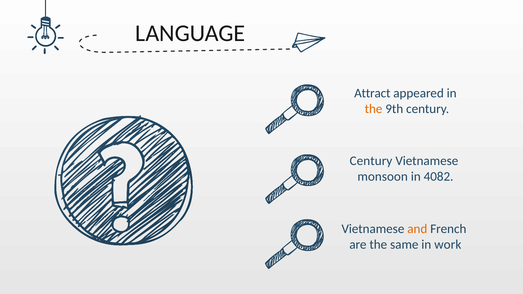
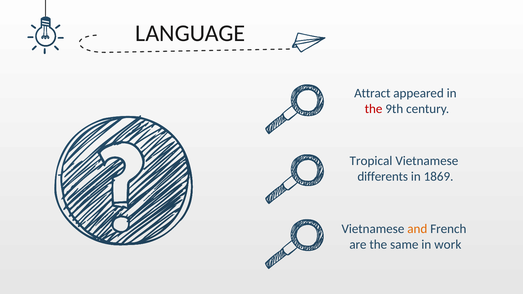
the colour: orange -> red (374, 109)
Century: Century -> Tropical (371, 161)
monsoon: monsoon -> differents (383, 177)
4082: 4082 -> 1869 (439, 177)
